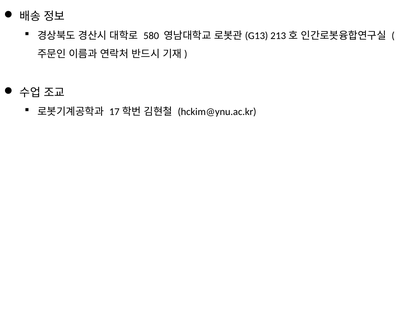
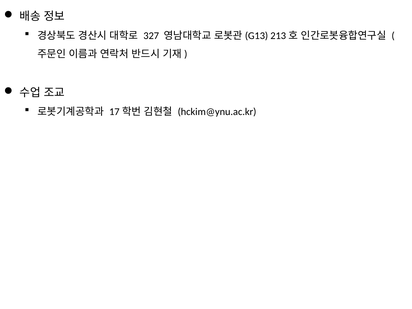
580: 580 -> 327 (151, 36)
